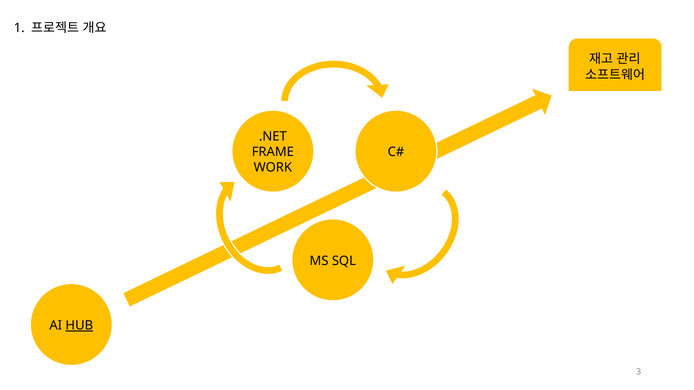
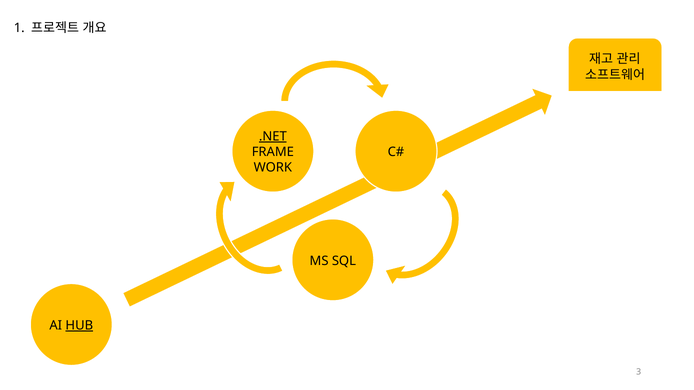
.NET underline: none -> present (273, 137)
